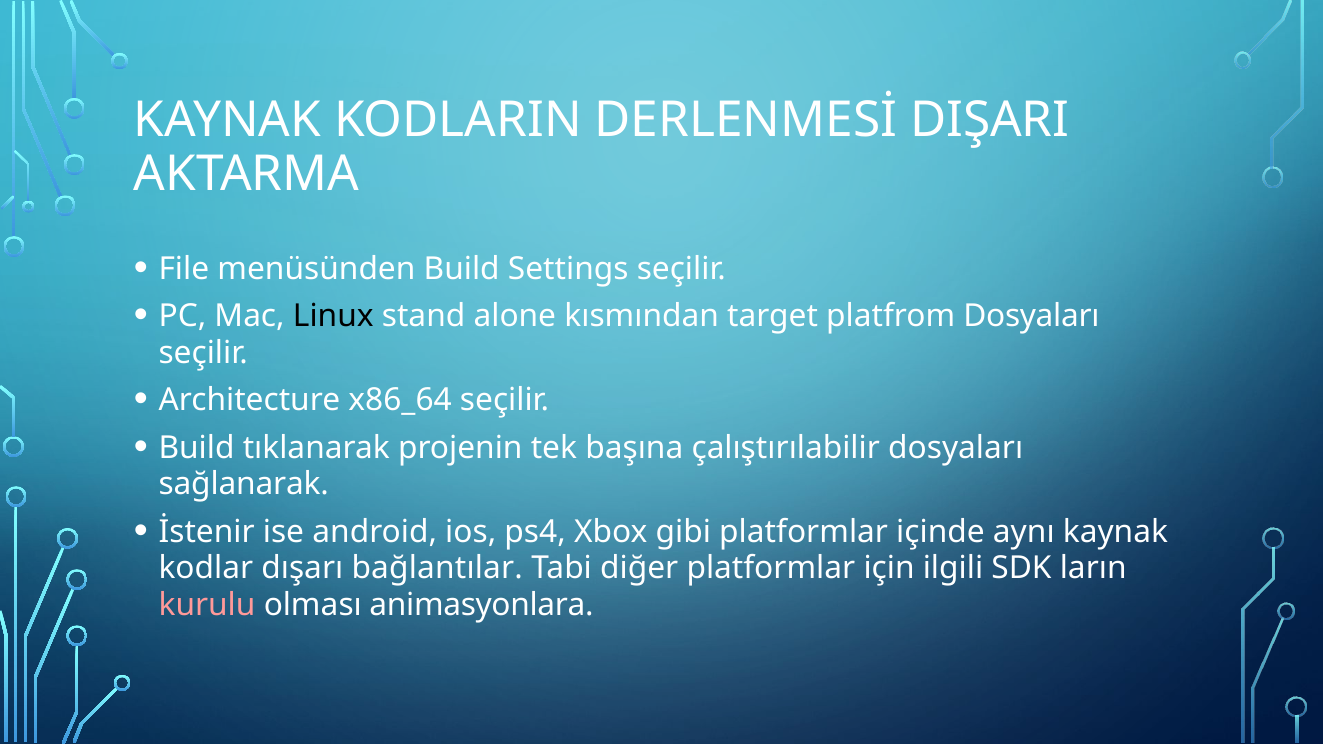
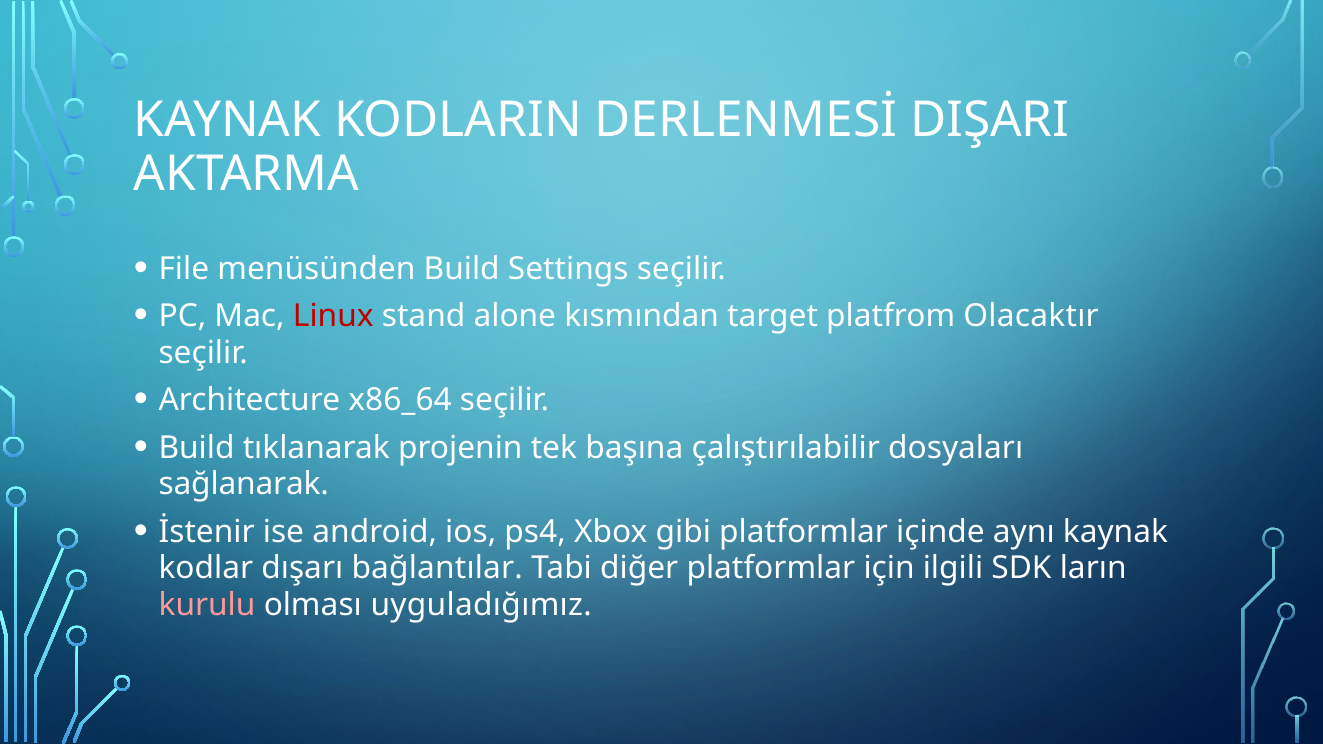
Linux colour: black -> red (333, 316)
platfrom Dosyaları: Dosyaları -> Olacaktır (1031, 316)
animasyonlara: animasyonlara -> uyguladığımız (481, 605)
